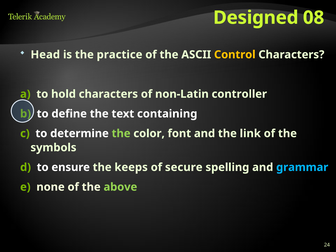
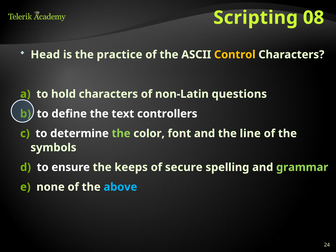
Designed: Designed -> Scripting (256, 18)
controller: controller -> questions (239, 94)
containing: containing -> controllers (167, 114)
link: link -> line (250, 133)
grammar colour: light blue -> light green (302, 167)
above colour: light green -> light blue (120, 187)
